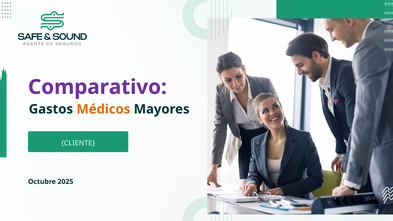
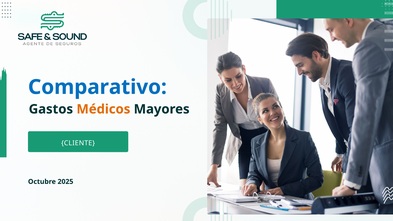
Comparativo colour: purple -> blue (97, 87)
